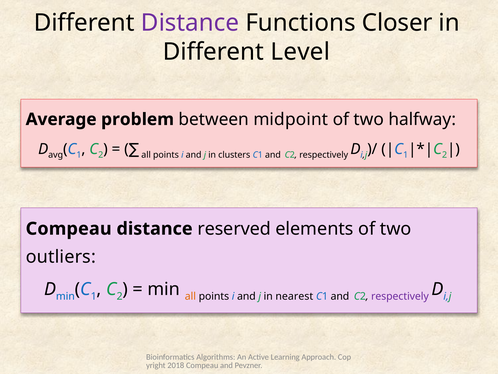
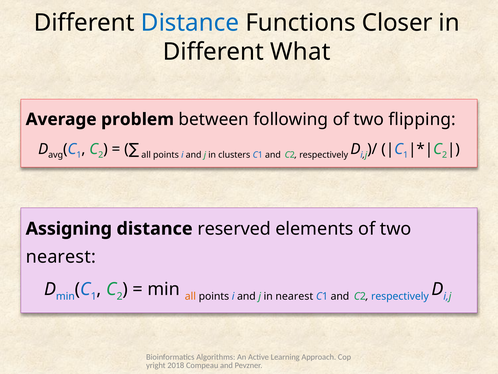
Distance colour: purple -> blue (190, 23)
Level: Level -> What (300, 52)
midpoint: midpoint -> following (291, 119)
halfway: halfway -> flipping (422, 119)
Compeau: Compeau -> Assigning (69, 228)
outliers: outliers -> nearest (61, 256)
respectively colour: purple -> blue (400, 296)
